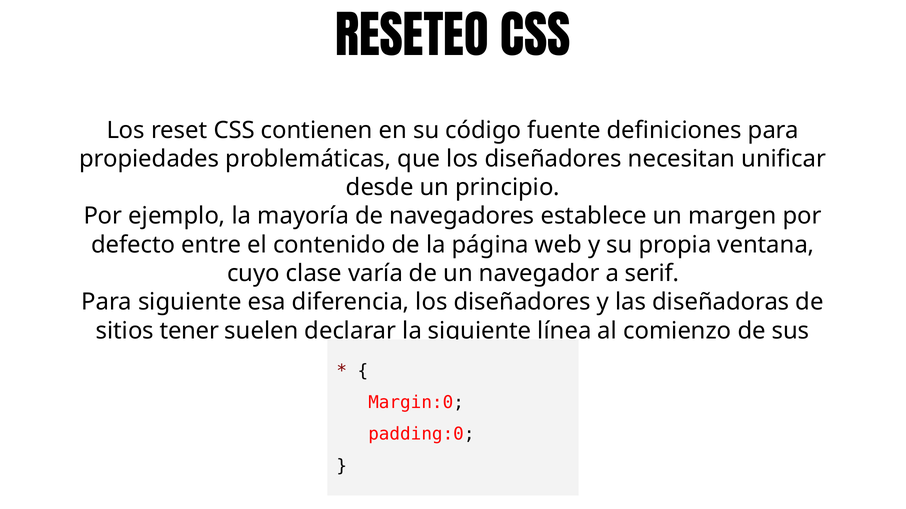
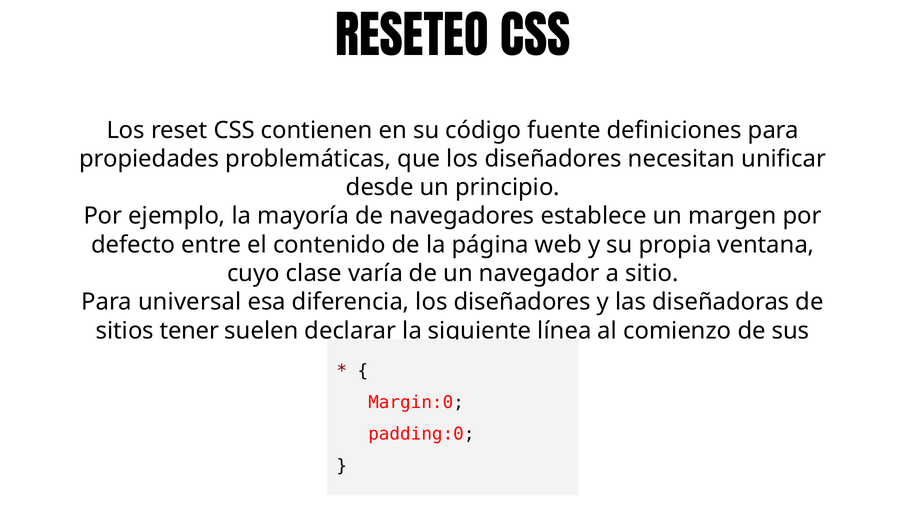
serif: serif -> sitio (652, 274)
Para siguiente: siguiente -> universal (190, 302)
